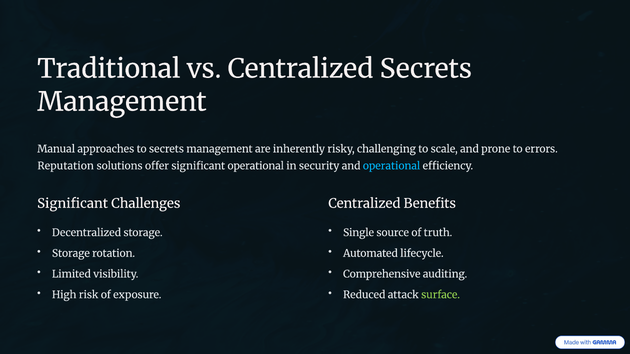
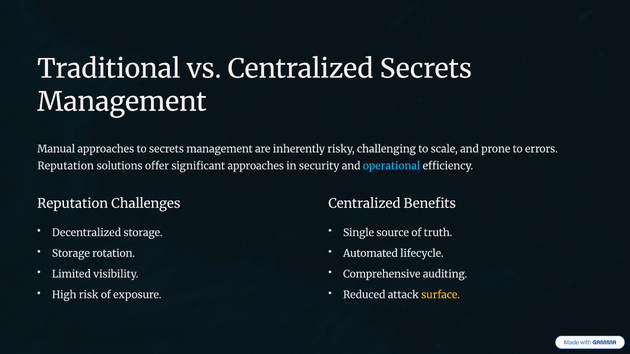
significant operational: operational -> approaches (256, 166)
Significant: Significant -> Reputation (73, 204)
surface colour: light green -> yellow (441, 295)
